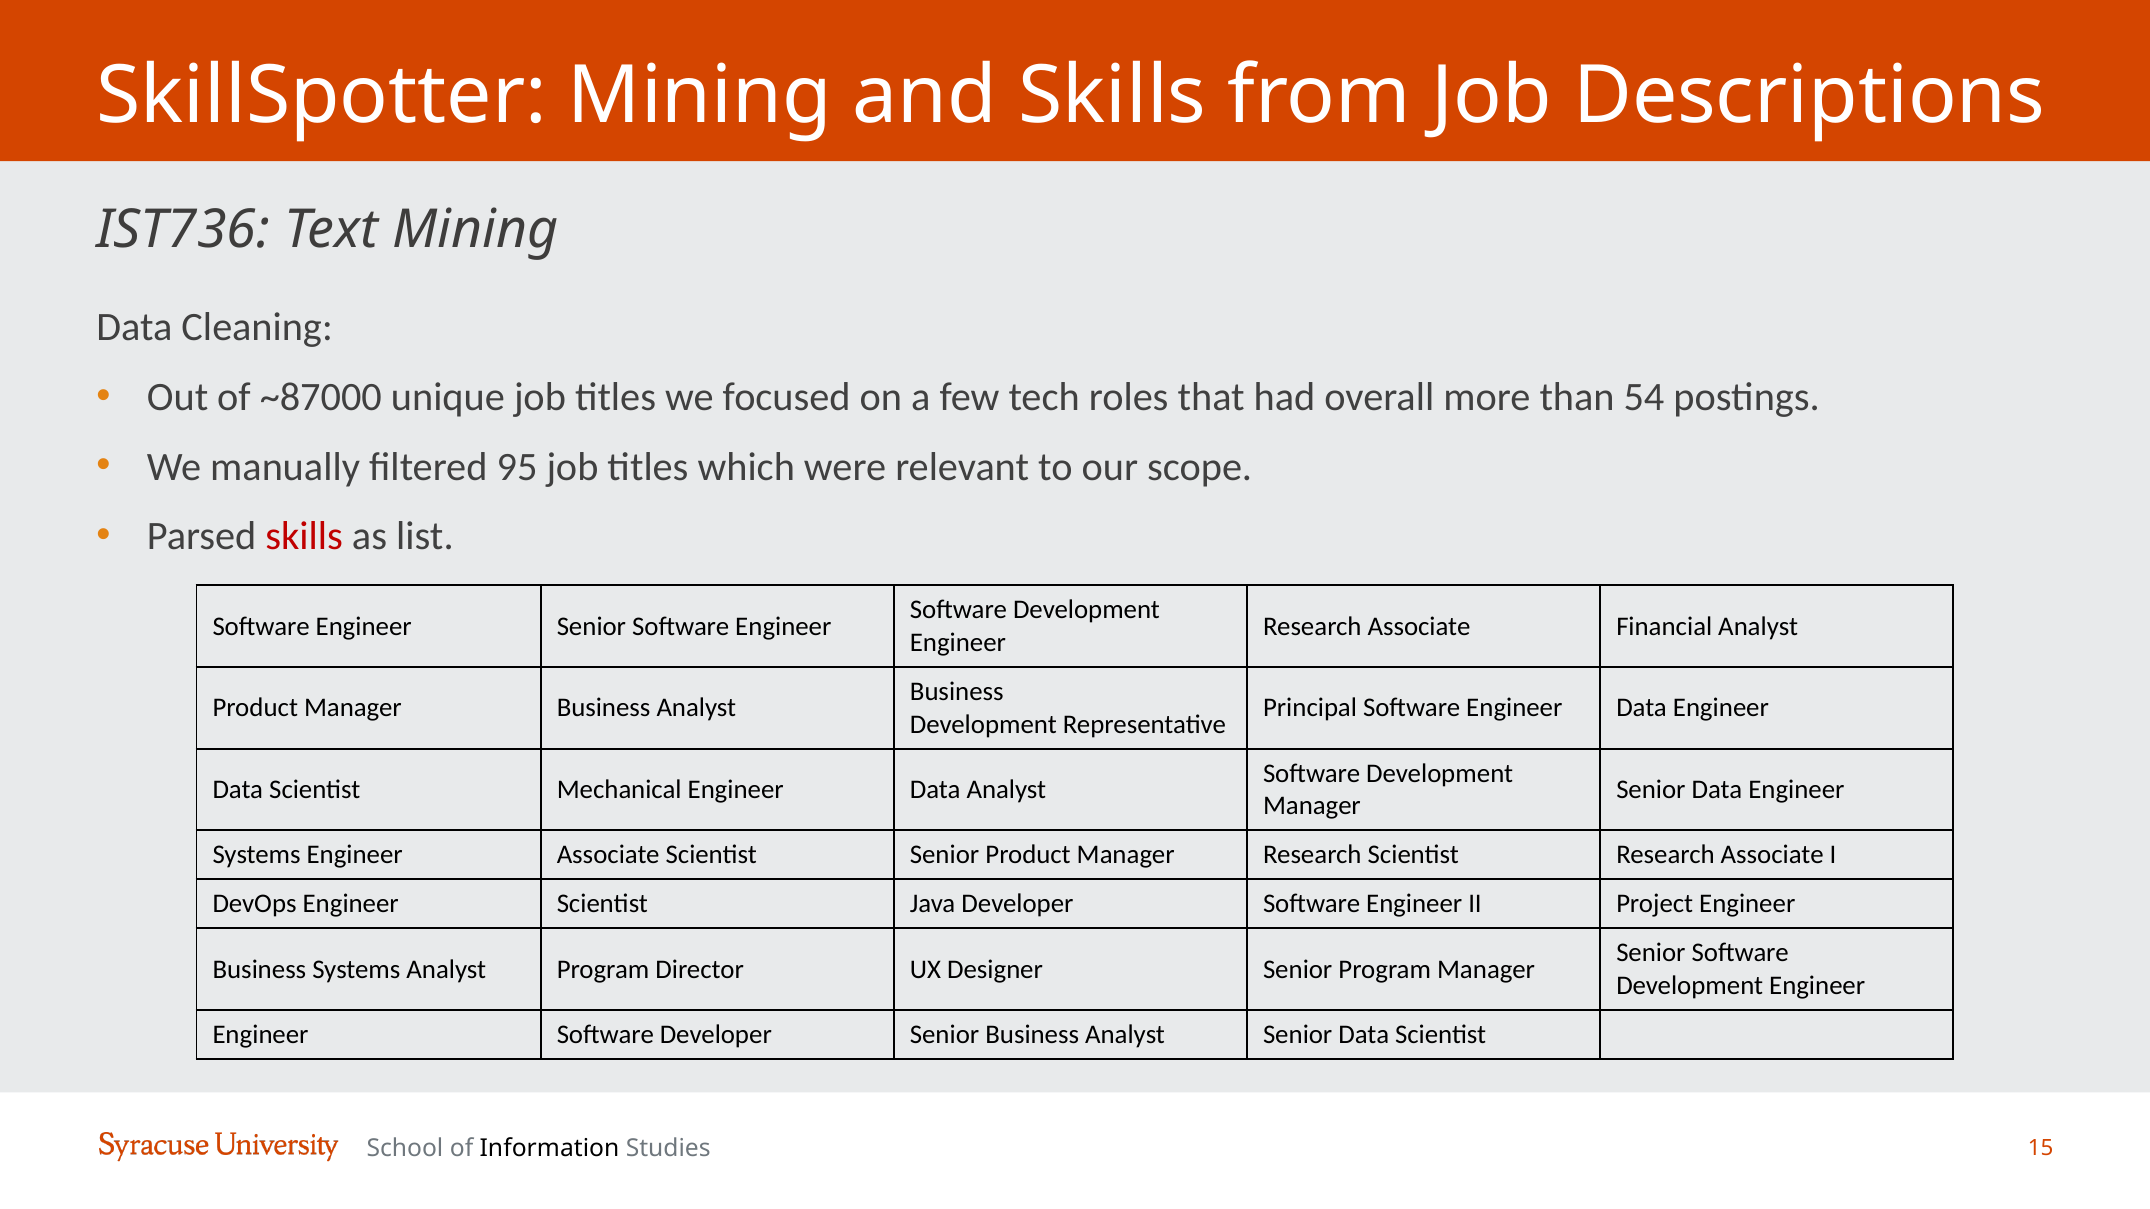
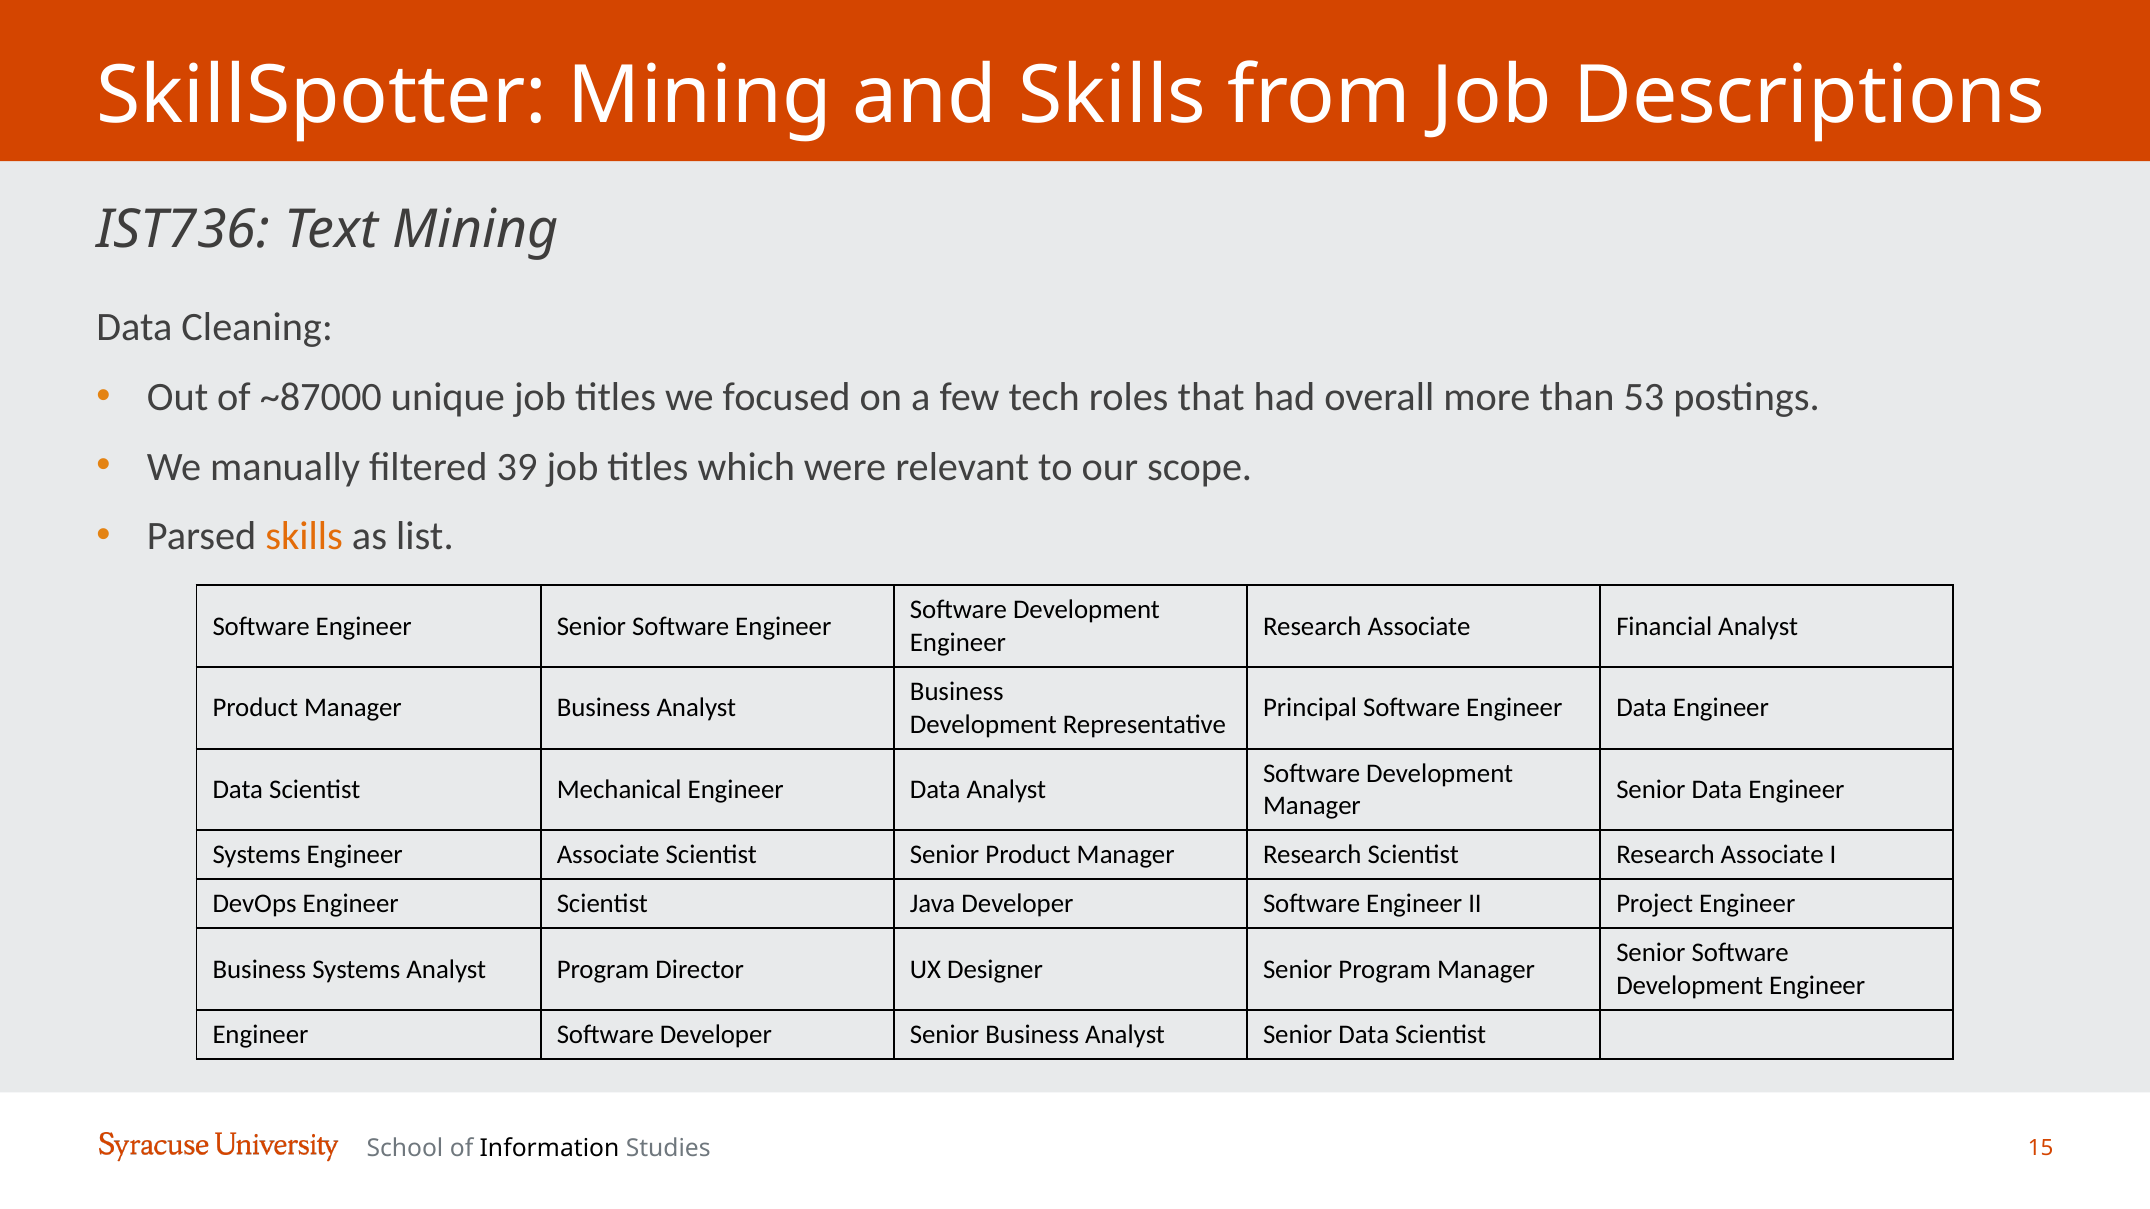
54: 54 -> 53 (1644, 397)
95: 95 -> 39 (517, 467)
skills colour: red -> orange (304, 537)
